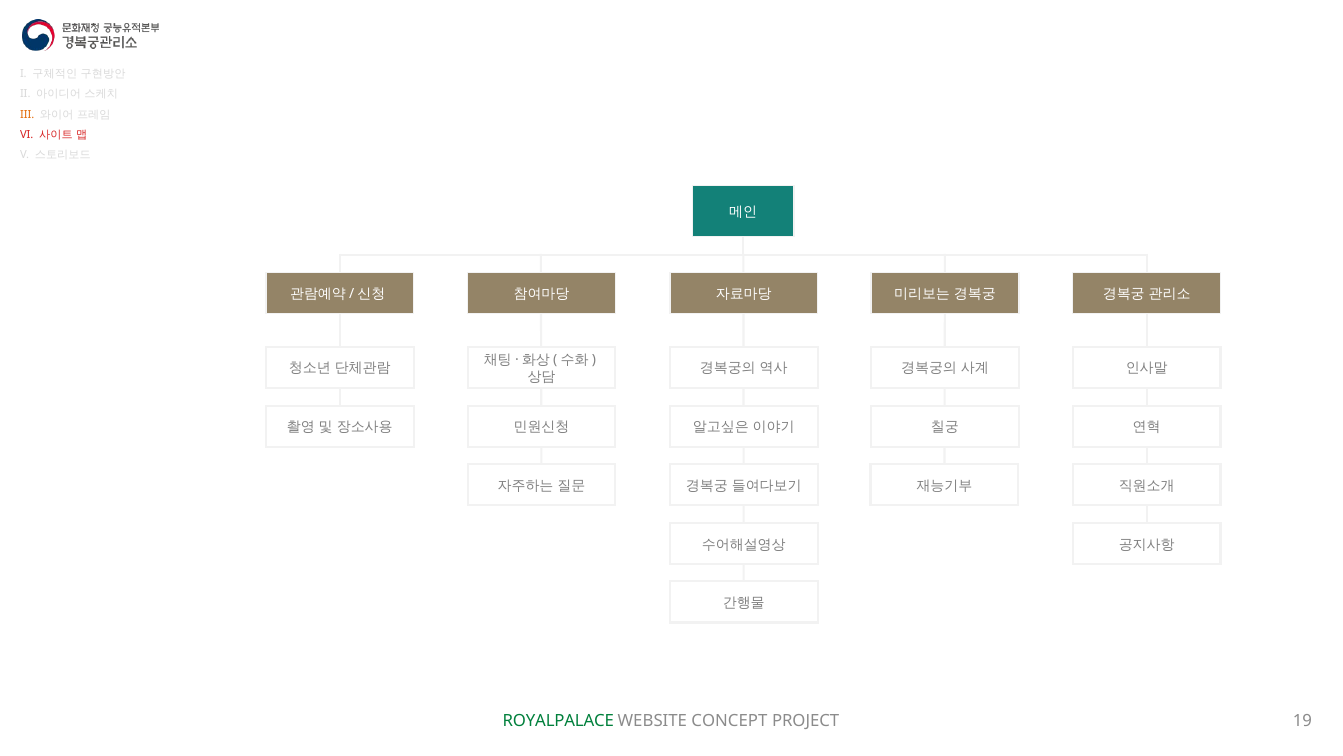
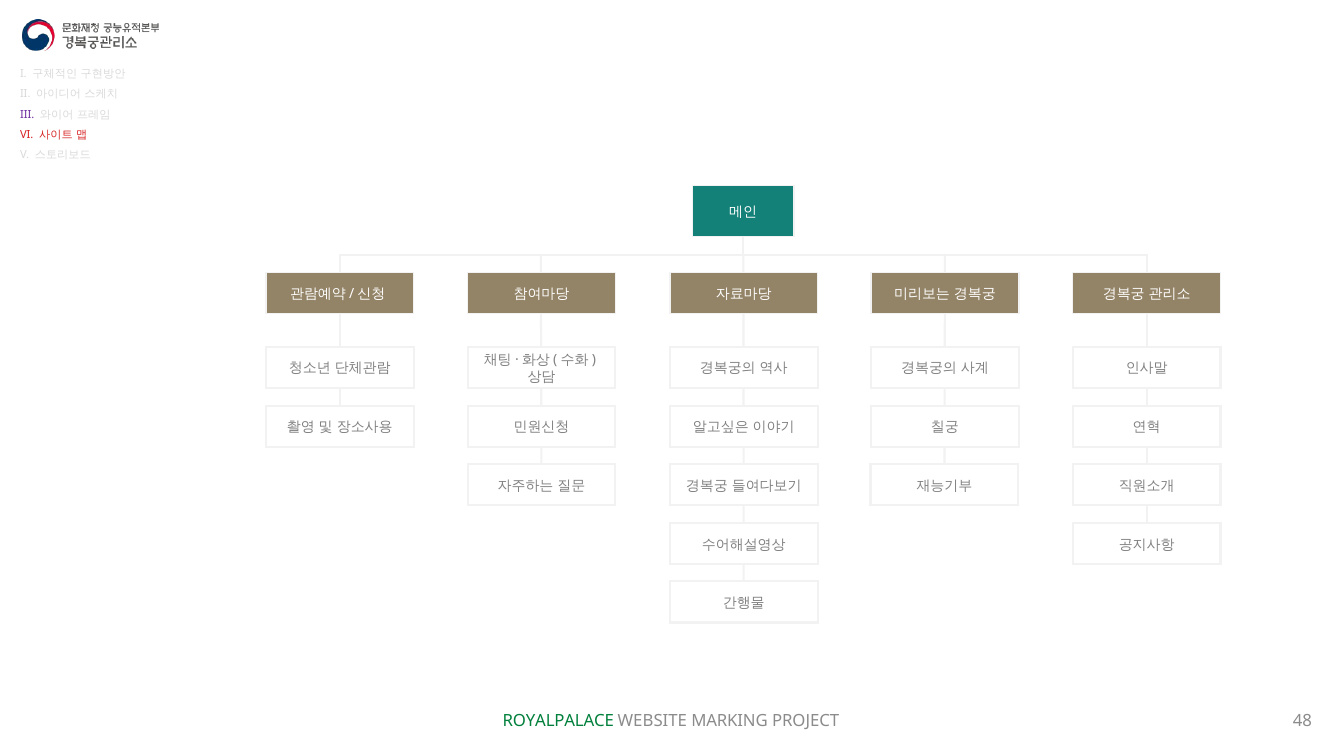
III colour: orange -> purple (27, 114)
CONCEPT: CONCEPT -> MARKING (730, 721)
19: 19 -> 48 (1302, 721)
